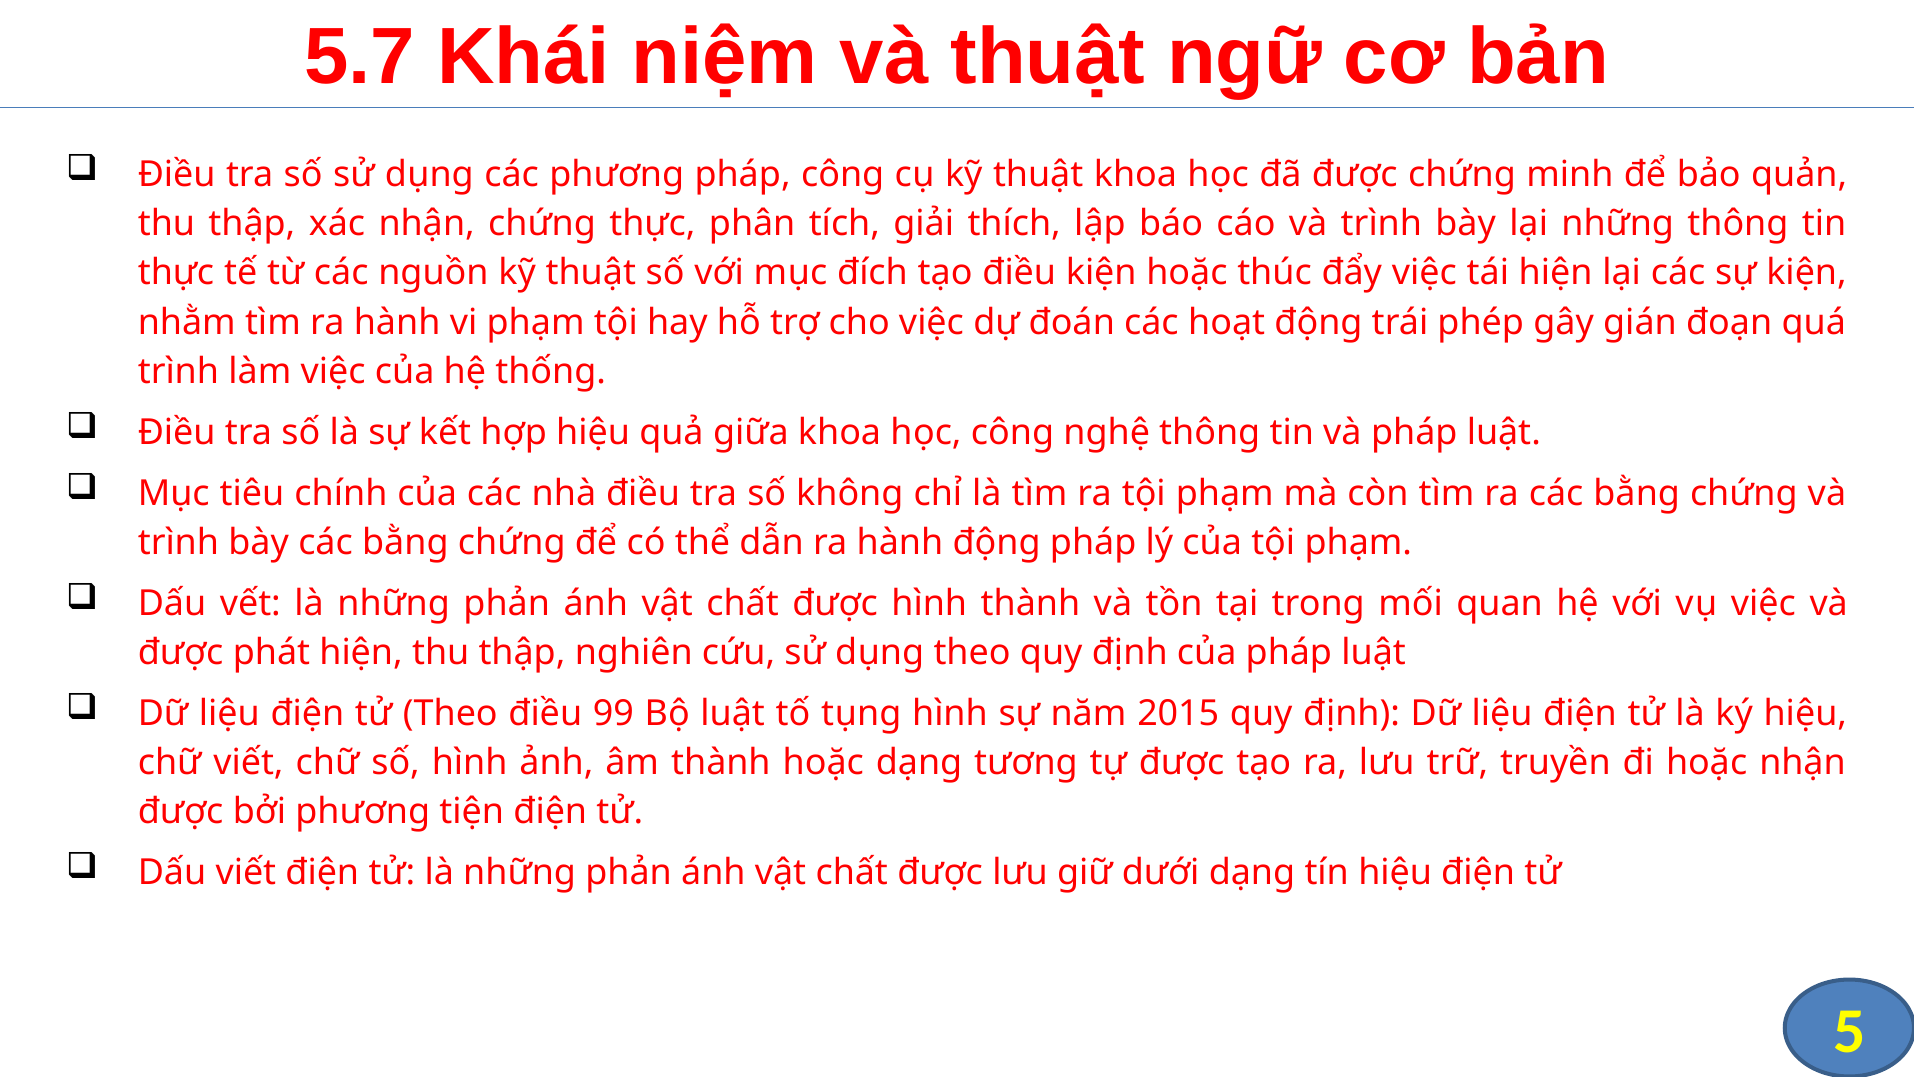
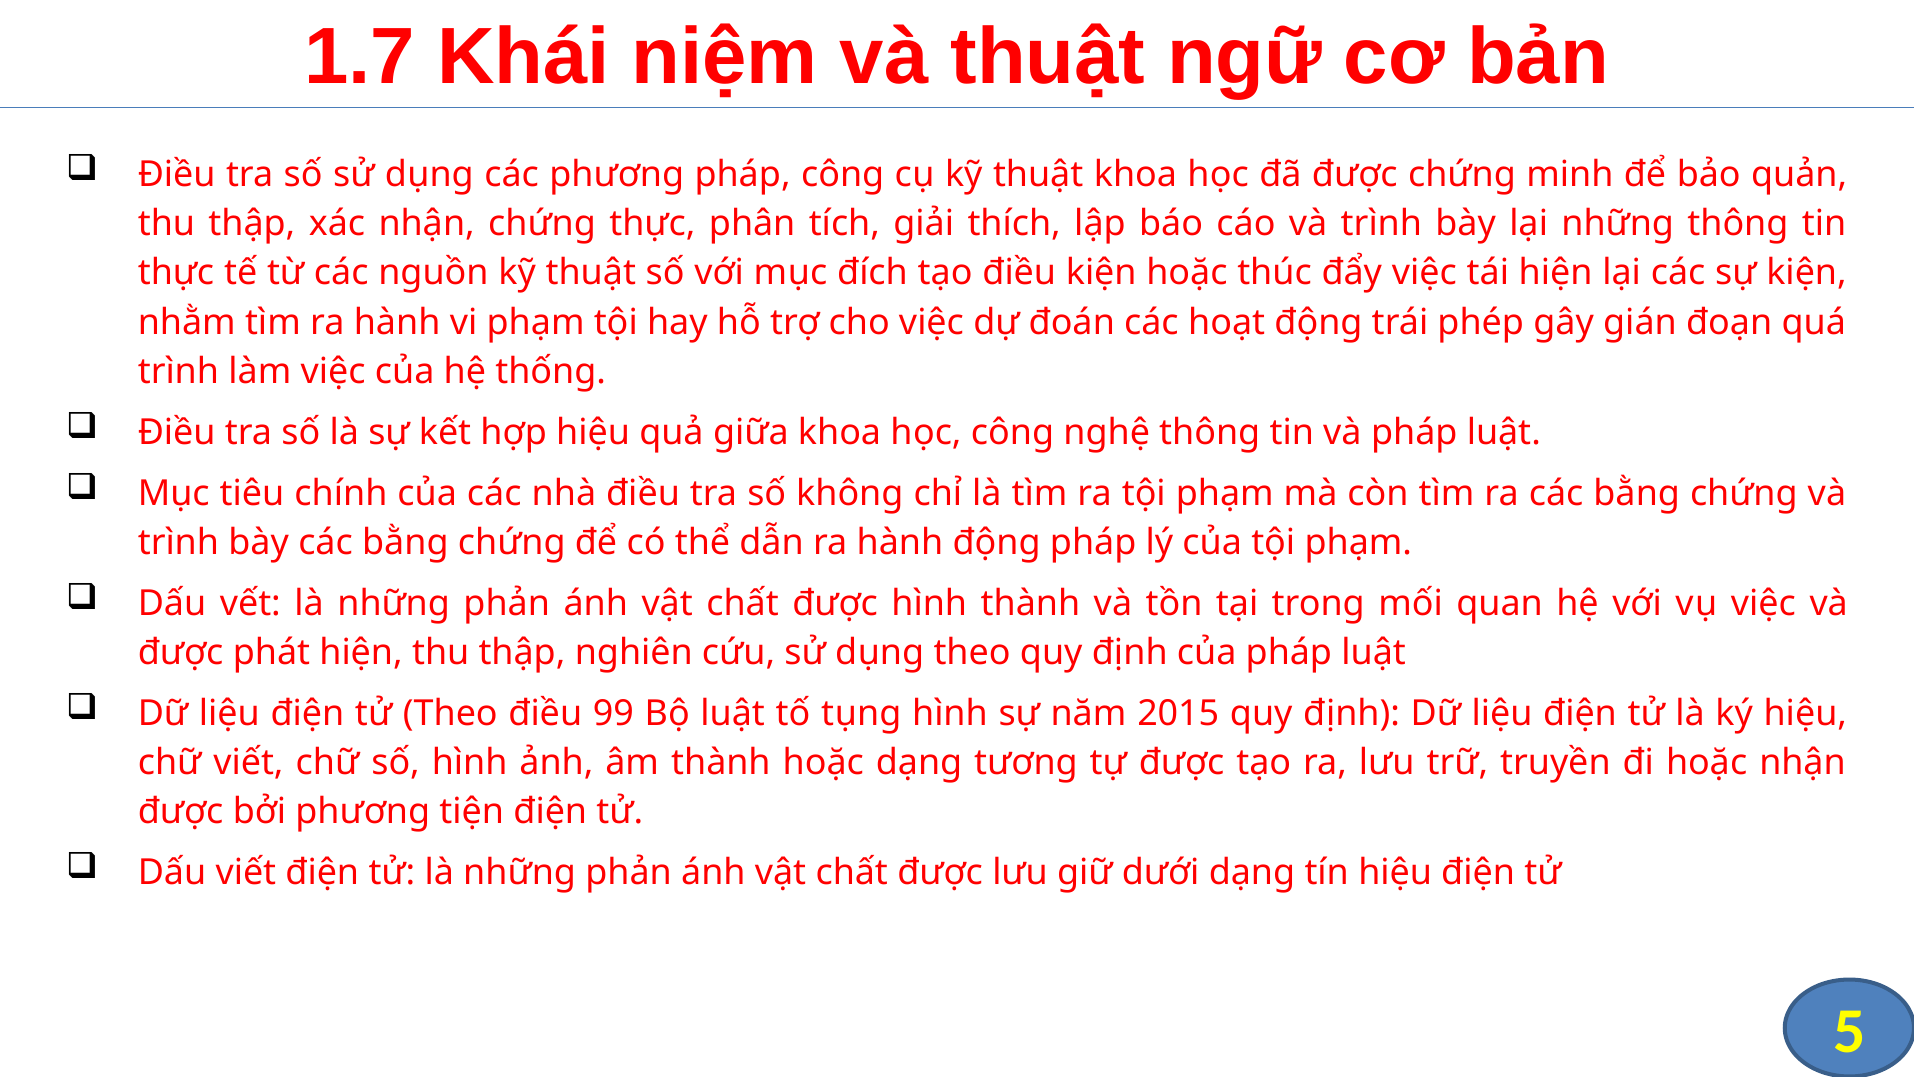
5.7: 5.7 -> 1.7 (360, 57)
